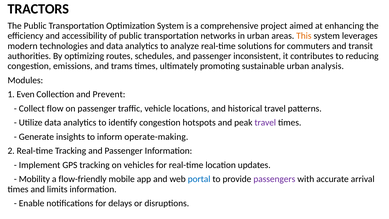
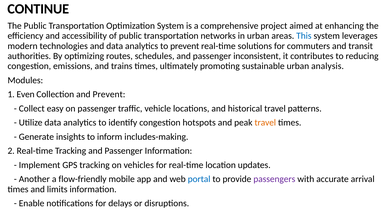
TRACTORS: TRACTORS -> CONTINUE (38, 9)
This colour: orange -> blue (304, 36)
to analyze: analyze -> prevent (185, 46)
trams: trams -> trains (122, 66)
flow: flow -> easy (55, 108)
travel colour: purple -> orange (265, 123)
operate-making: operate-making -> includes-making (156, 137)
Mobility: Mobility -> Another (34, 179)
